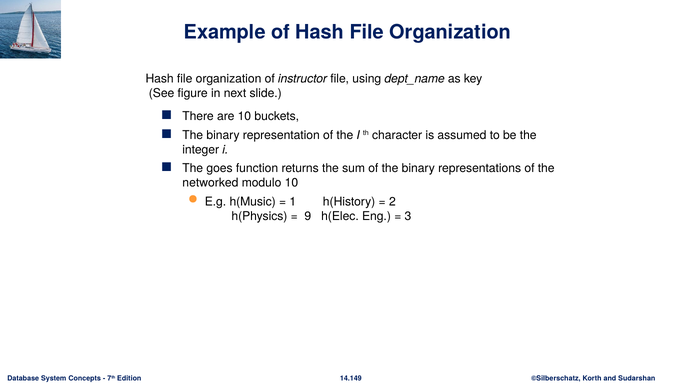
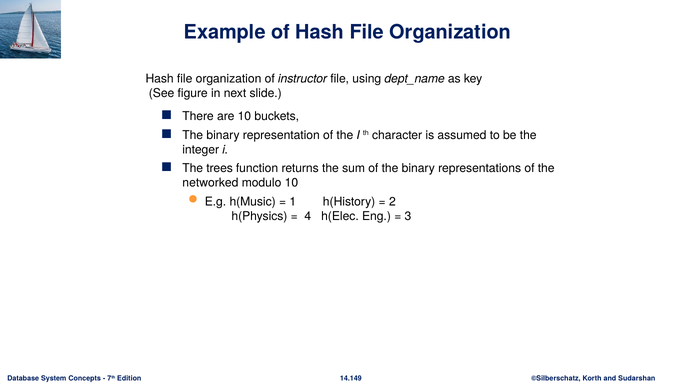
goes: goes -> trees (220, 168)
9: 9 -> 4 (308, 216)
